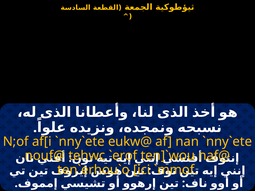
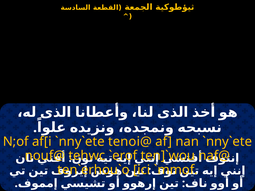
eukw@: eukw@ -> tenoi@ (130, 142)
